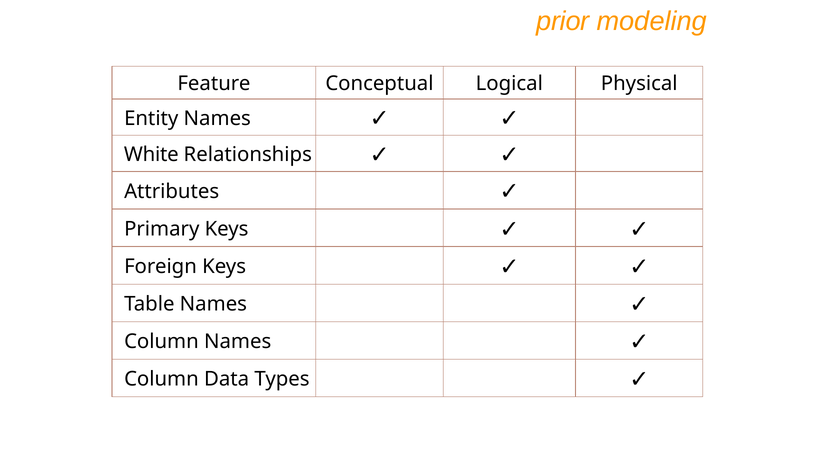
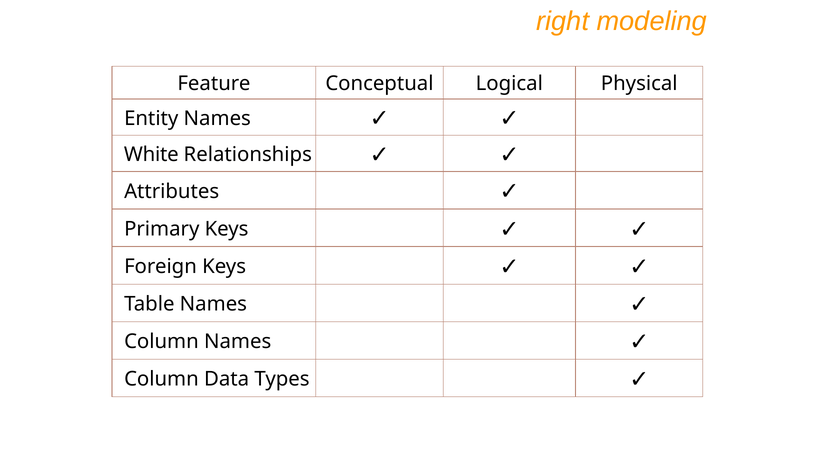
prior: prior -> right (563, 21)
